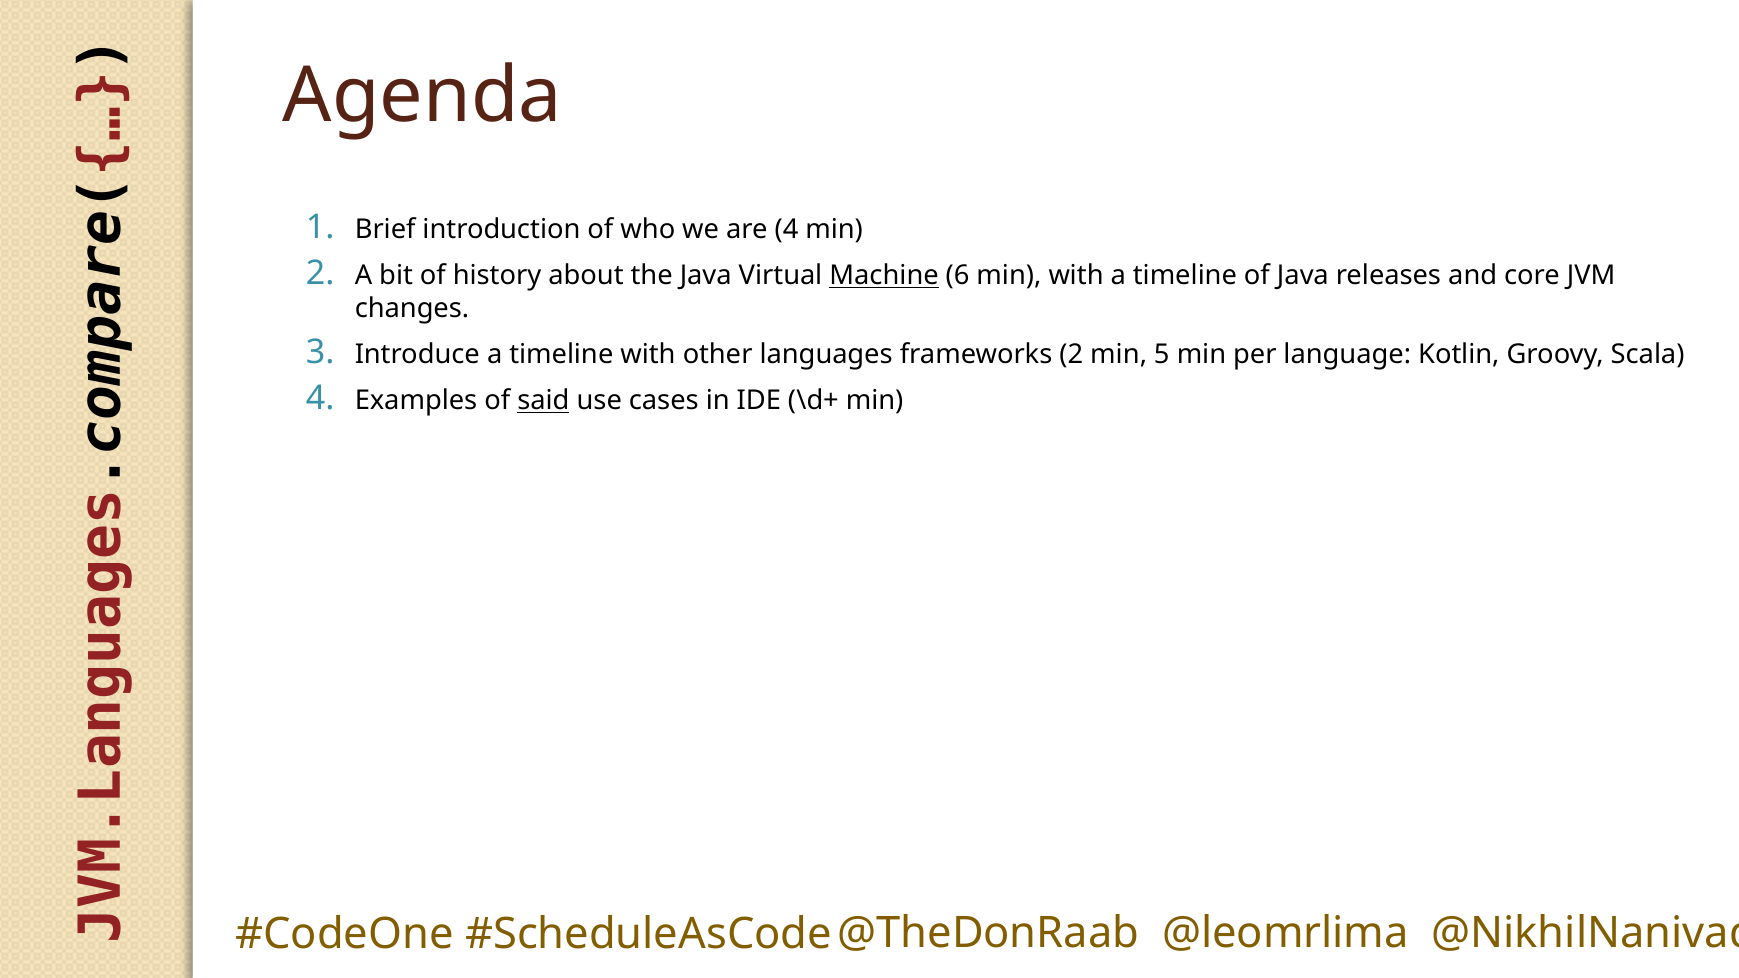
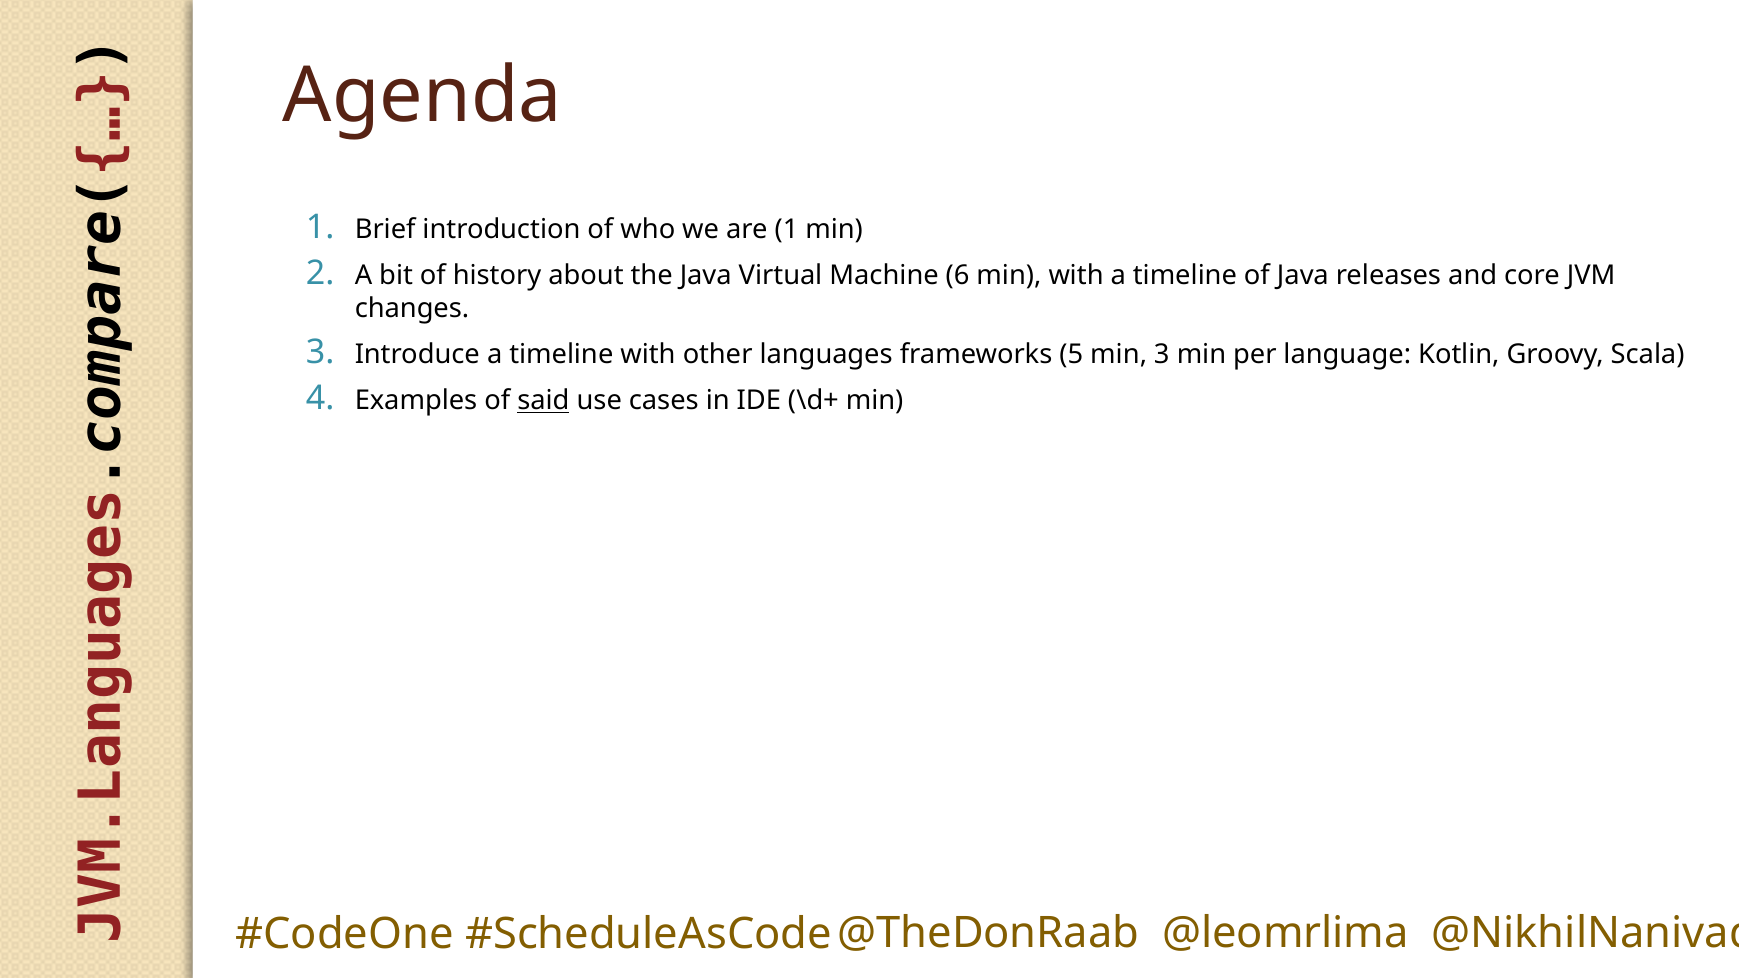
are 4: 4 -> 1 (787, 230)
Machine underline: present -> none (884, 276)
frameworks 2: 2 -> 5 (1071, 355)
min 5: 5 -> 3 (1162, 355)
